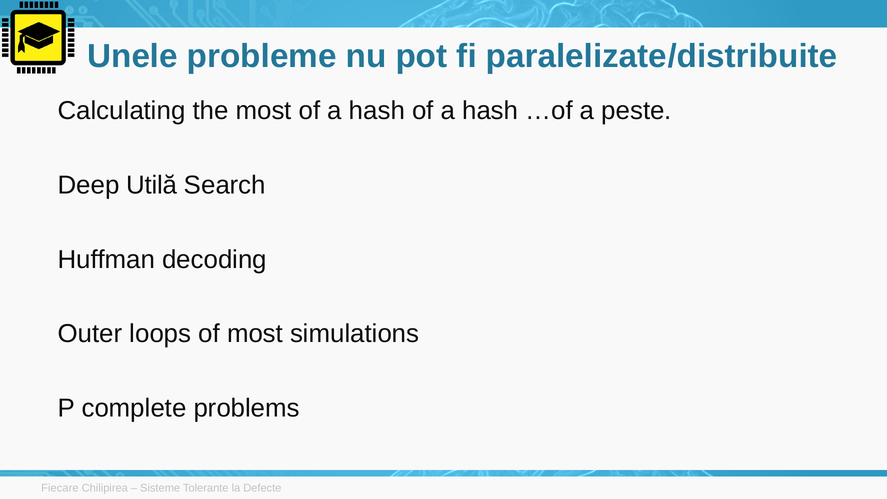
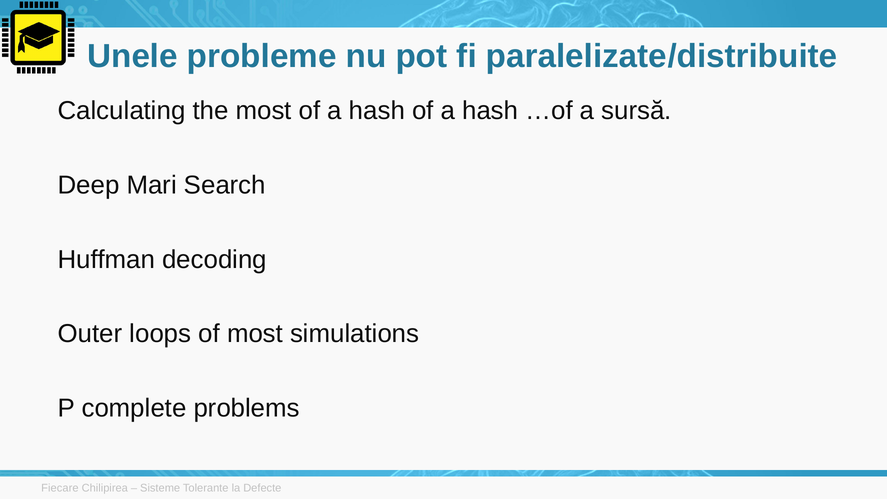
peste: peste -> sursă (637, 111)
Utilă: Utilă -> Mari (152, 185)
